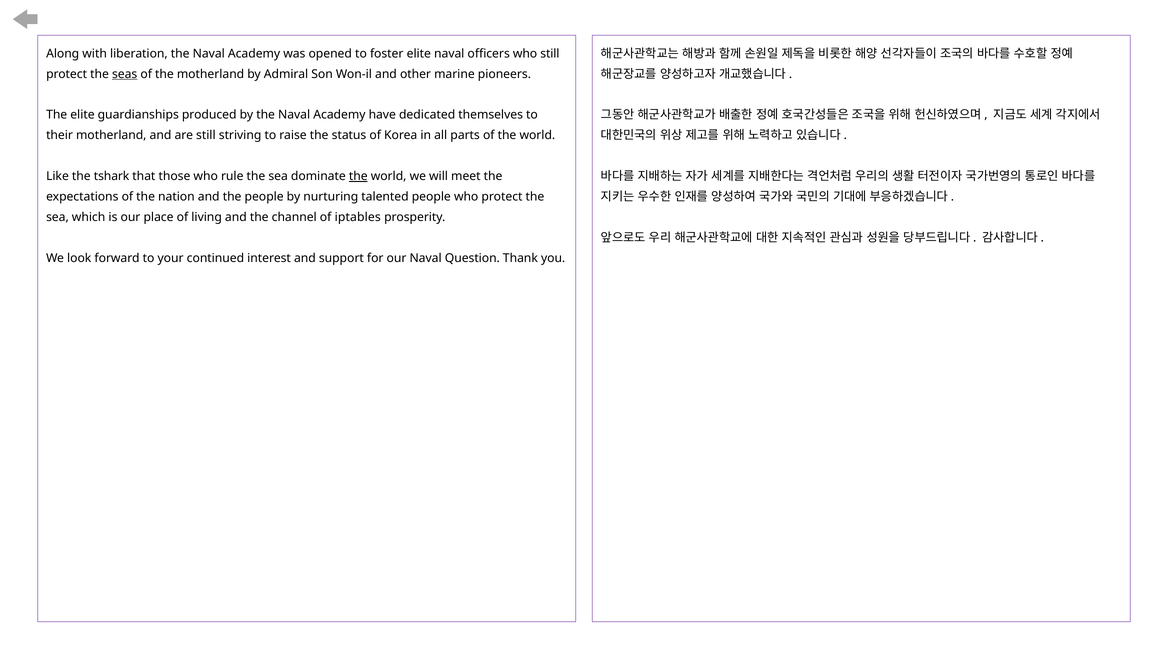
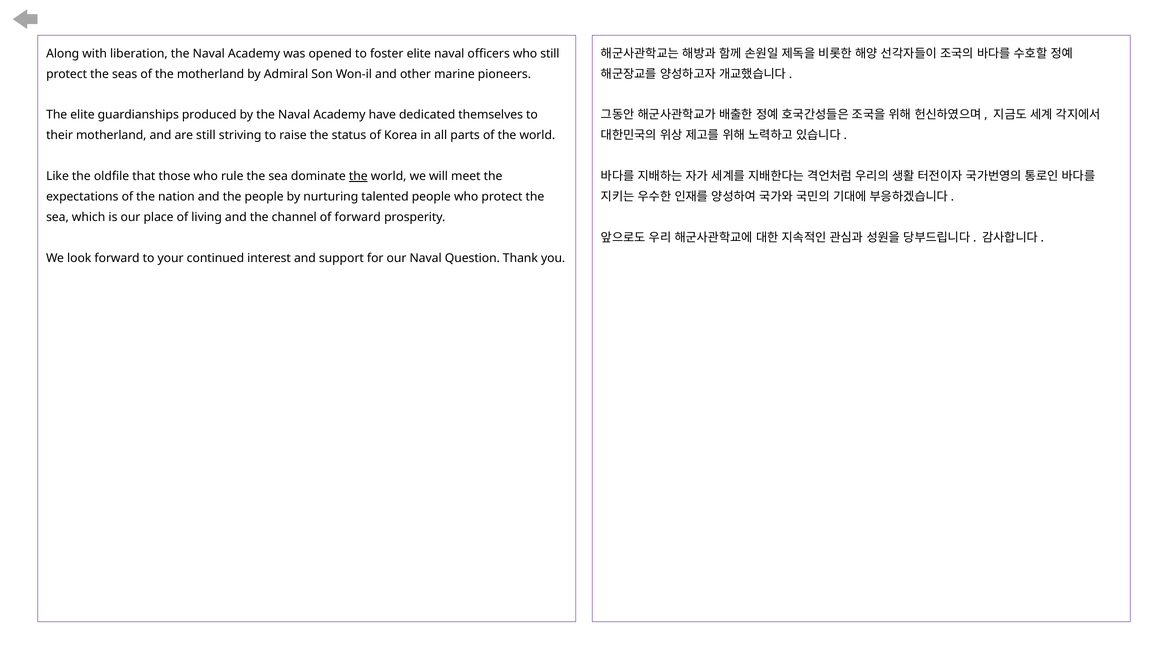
seas underline: present -> none (125, 74)
tshark: tshark -> oldfile (112, 176)
of iptables: iptables -> forward (358, 217)
